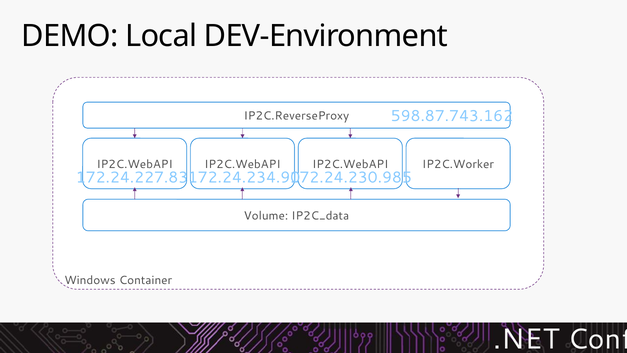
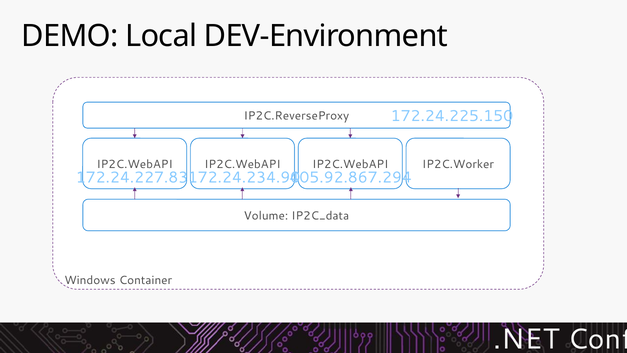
598.87.743.162: 598.87.743.162 -> 172.24.225.150 (452, 116)
172.24.230.985: 172.24.230.985 -> 405.92.867.294 (351, 177)
